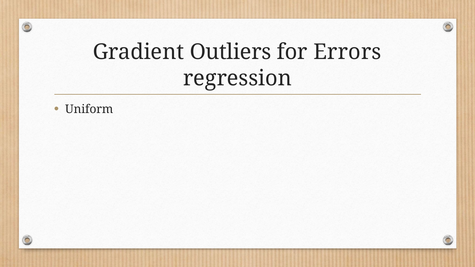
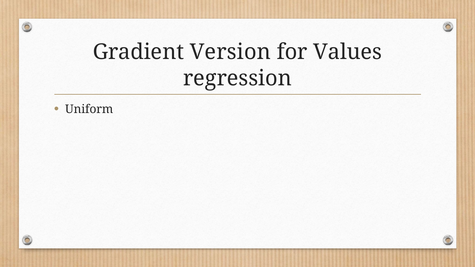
Outliers: Outliers -> Version (230, 52)
Errors: Errors -> Values (348, 52)
